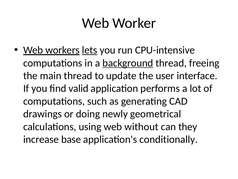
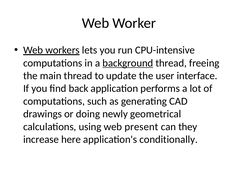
lets underline: present -> none (90, 50)
valid: valid -> back (79, 88)
without: without -> present (141, 126)
base: base -> here (71, 139)
